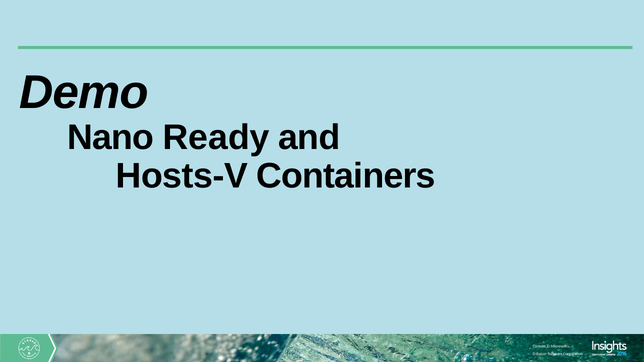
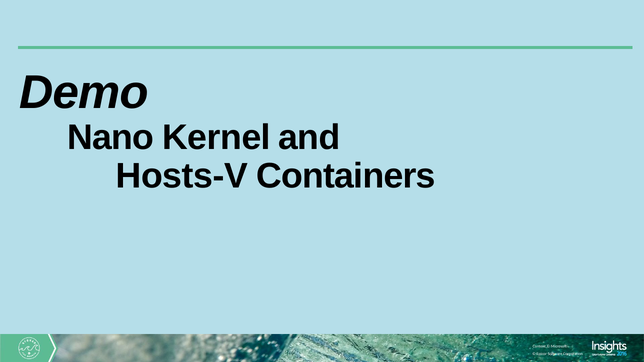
Ready: Ready -> Kernel (216, 138)
